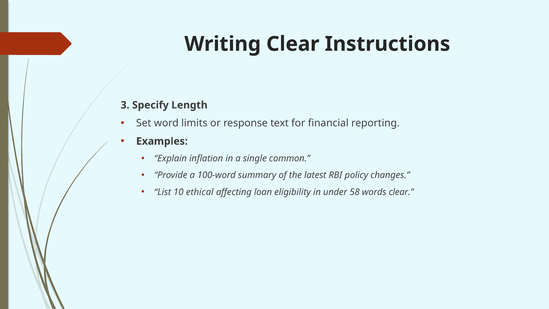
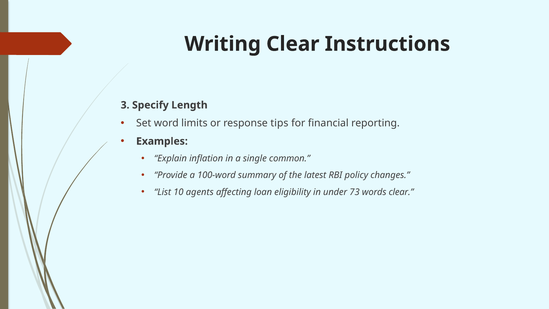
text: text -> tips (279, 123)
ethical: ethical -> agents (200, 192)
58: 58 -> 73 (355, 192)
